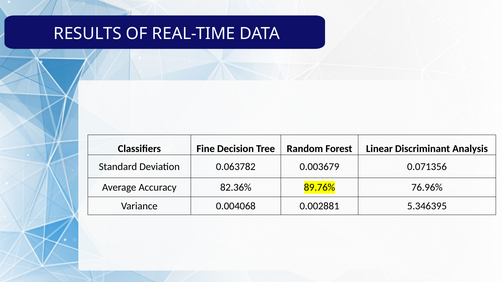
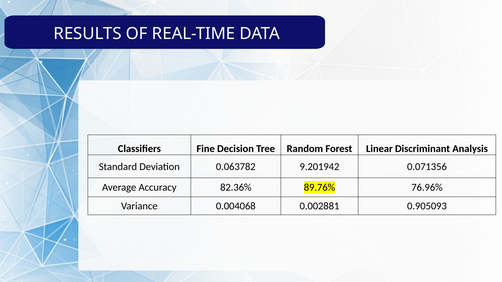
0.003679: 0.003679 -> 9.201942 (319, 167)
5.346395: 5.346395 -> 0.905093 (427, 206)
